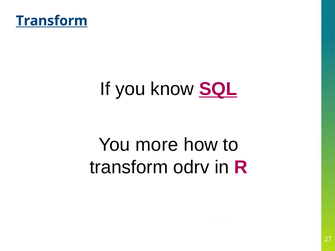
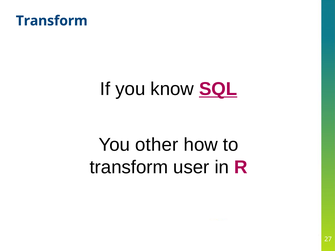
Transform underline: present -> none (52, 21)
more: more -> other (157, 145)
odrv: odrv -> user (191, 167)
